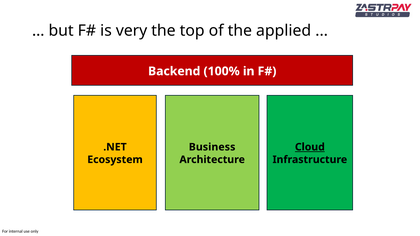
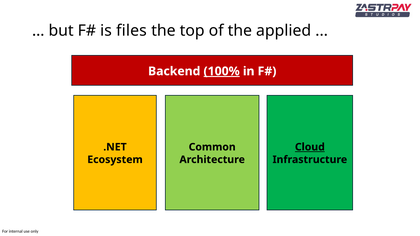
very: very -> files (131, 31)
100% underline: none -> present (222, 71)
Business: Business -> Common (212, 147)
